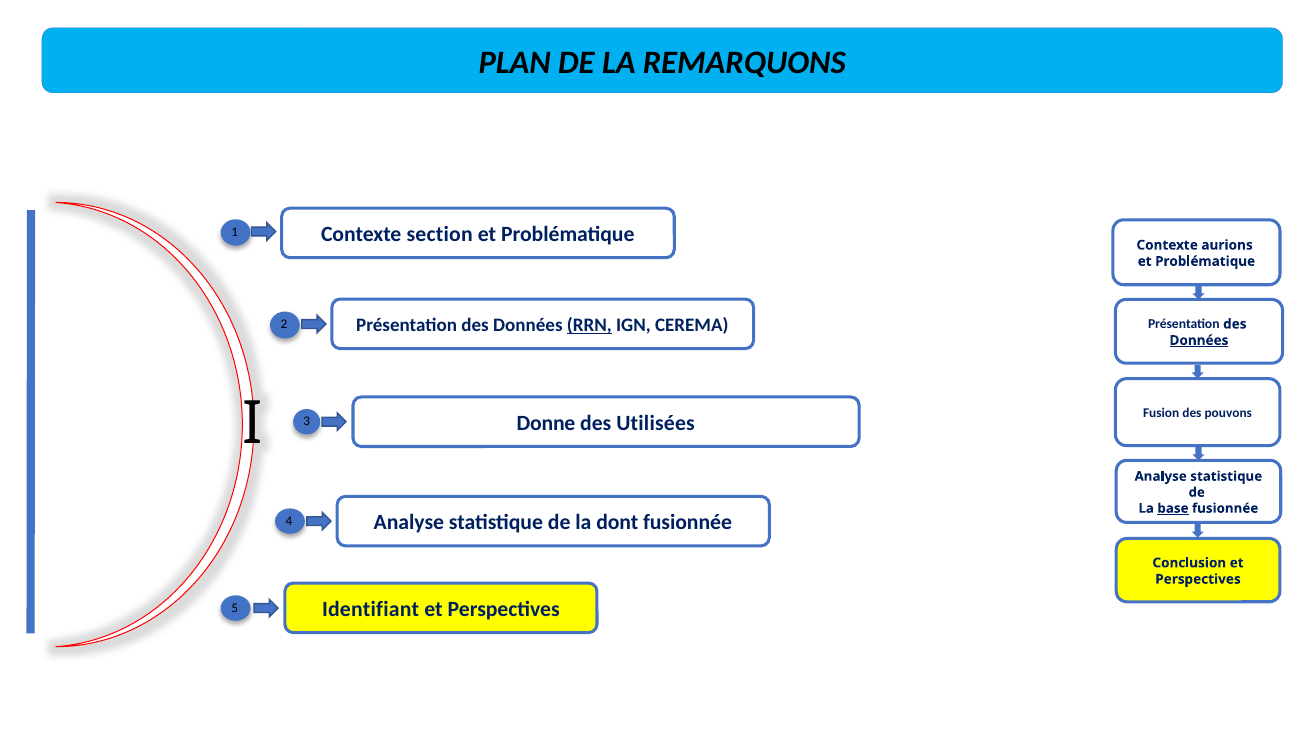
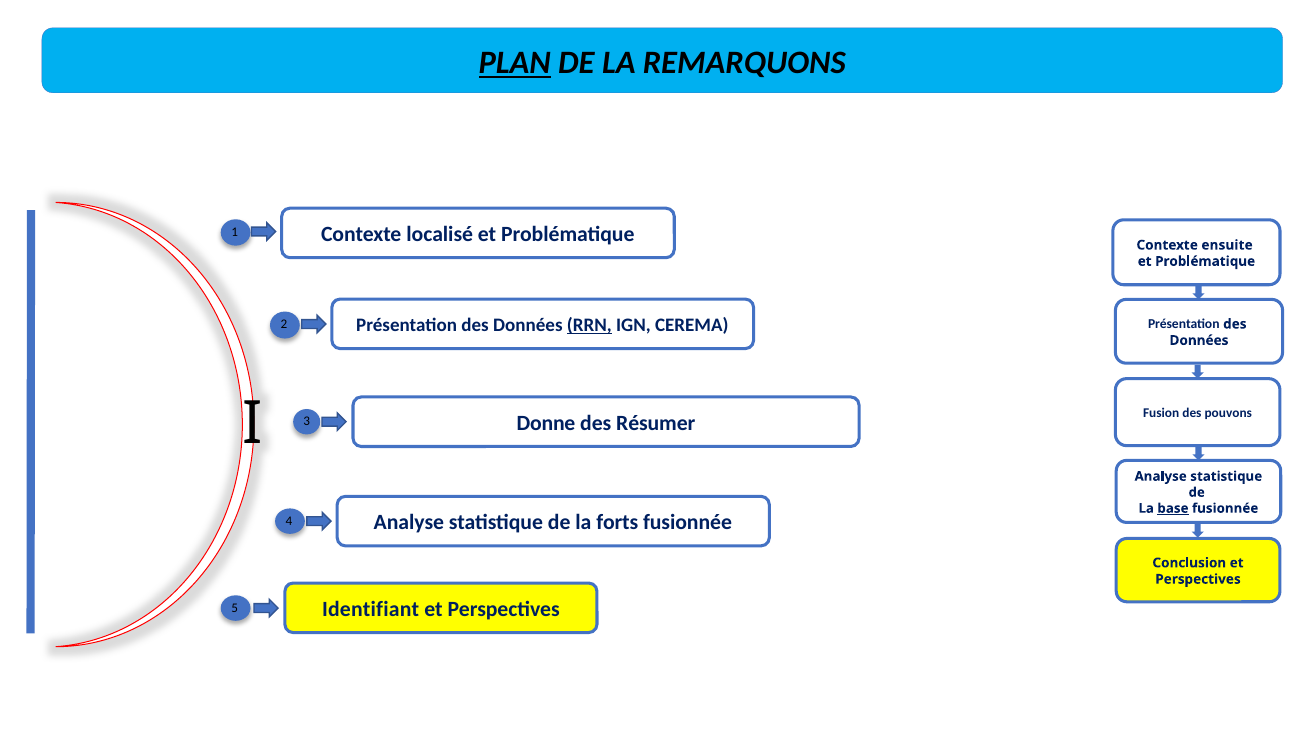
PLAN underline: none -> present (515, 63)
section: section -> localisé (440, 234)
aurions: aurions -> ensuite (1227, 245)
Données underline: present -> none (1199, 340)
Utilisées: Utilisées -> Résumer (656, 423)
dont: dont -> forts (617, 523)
